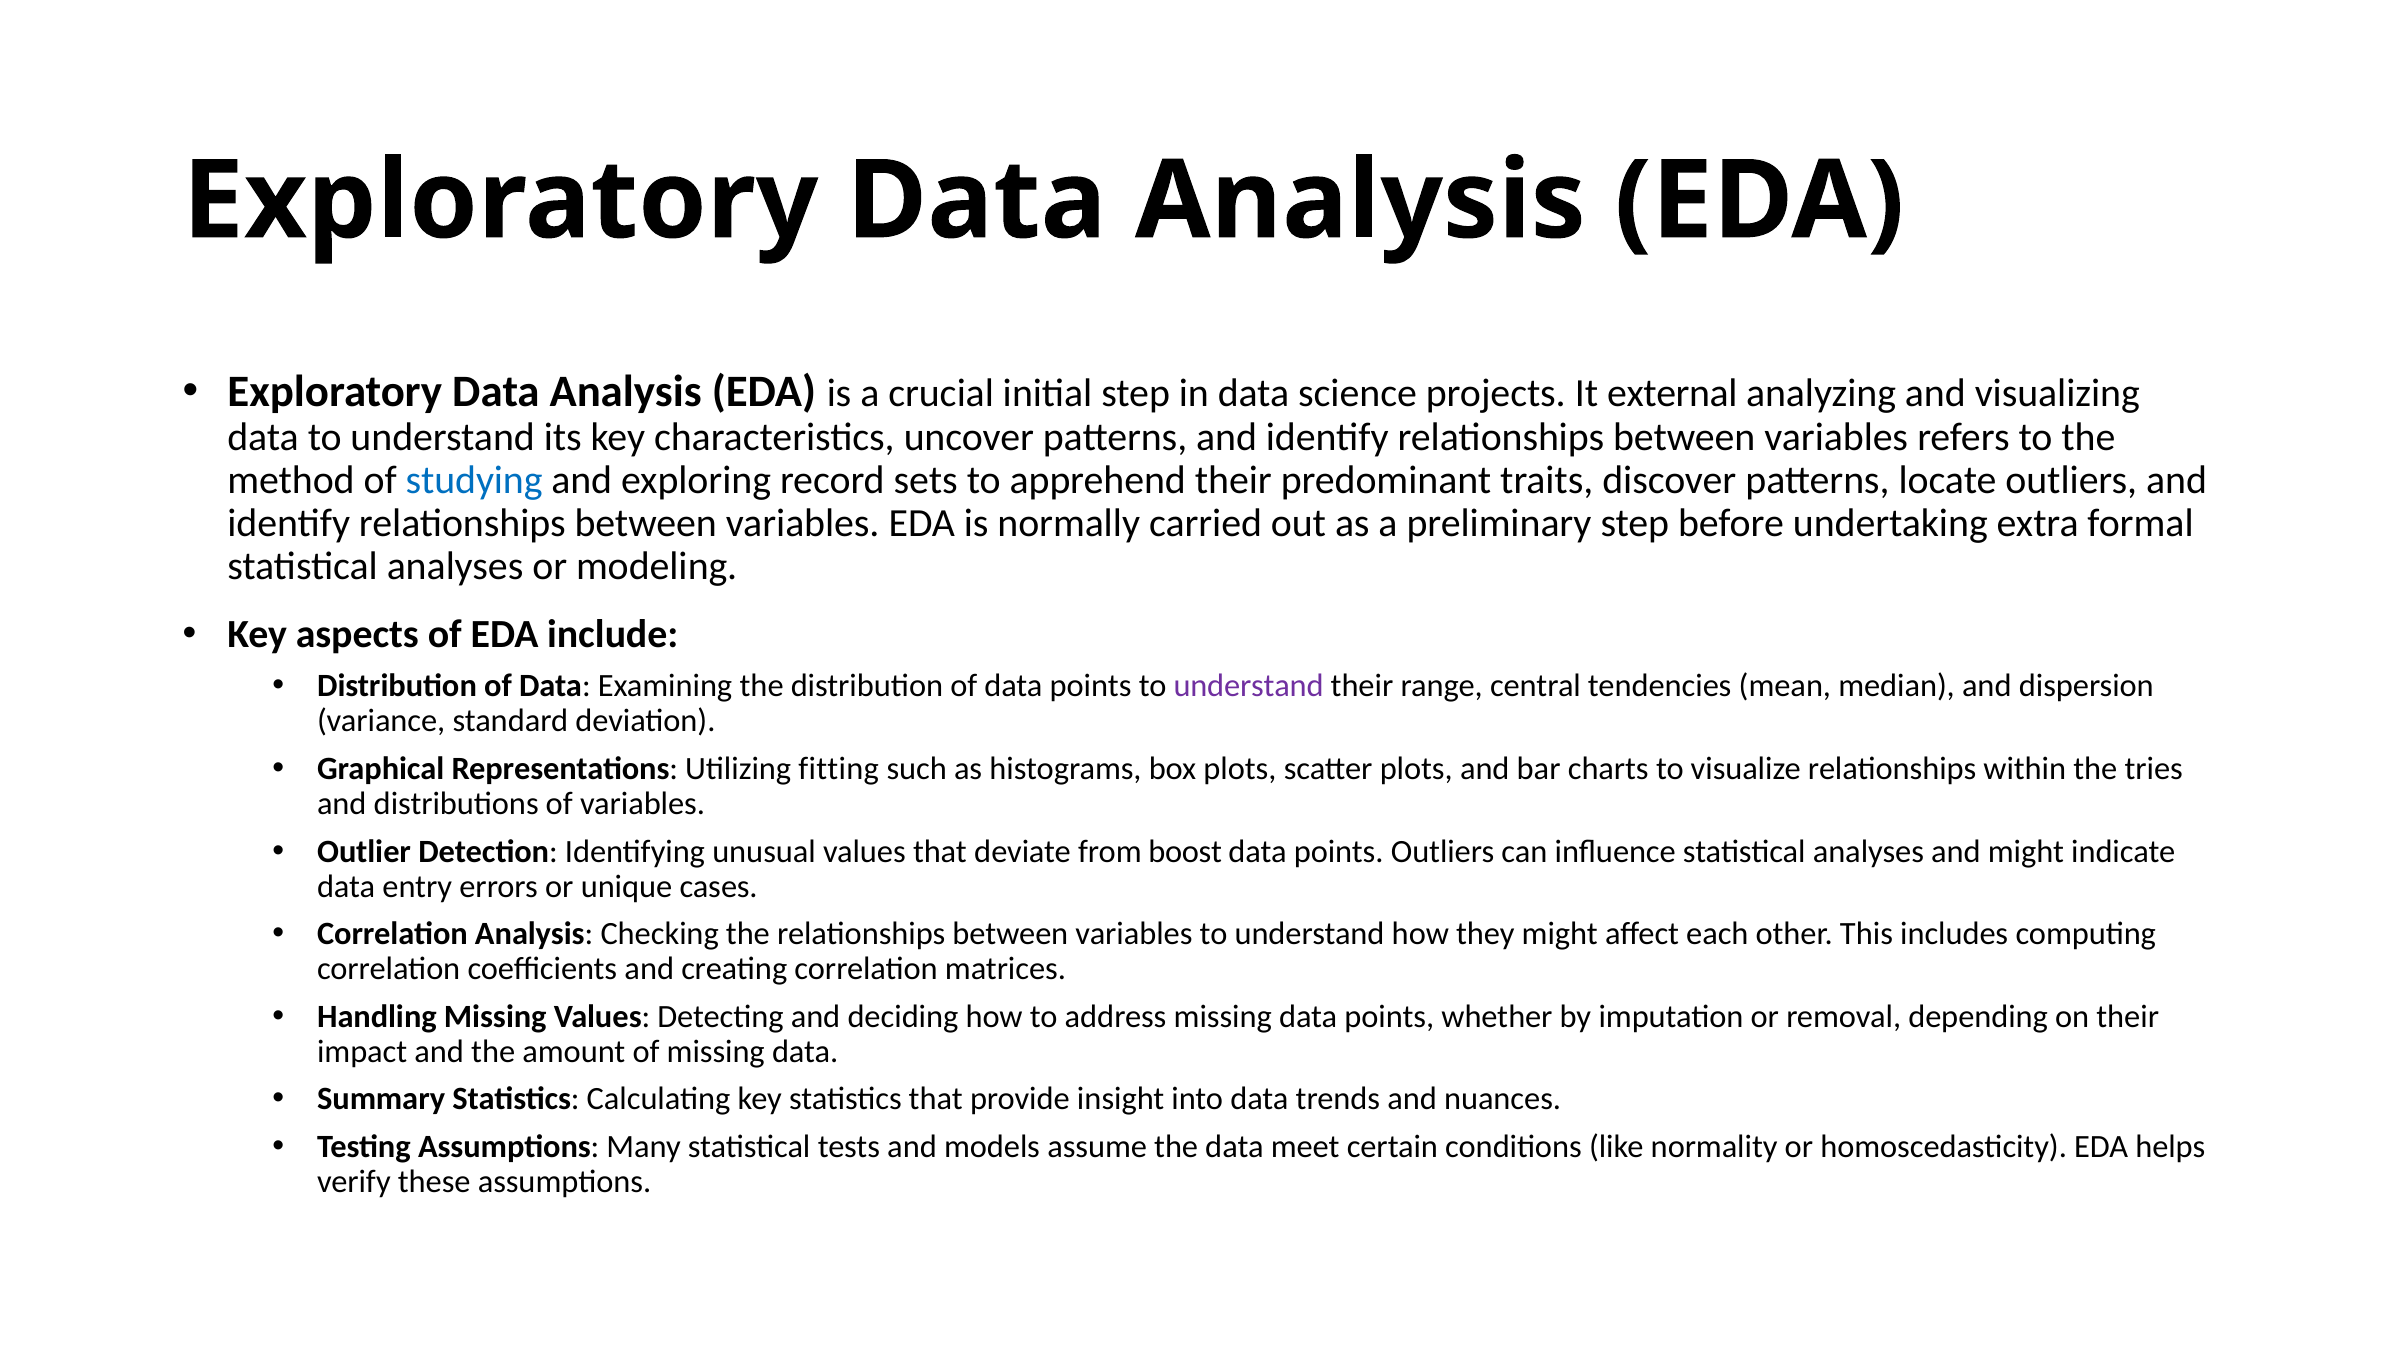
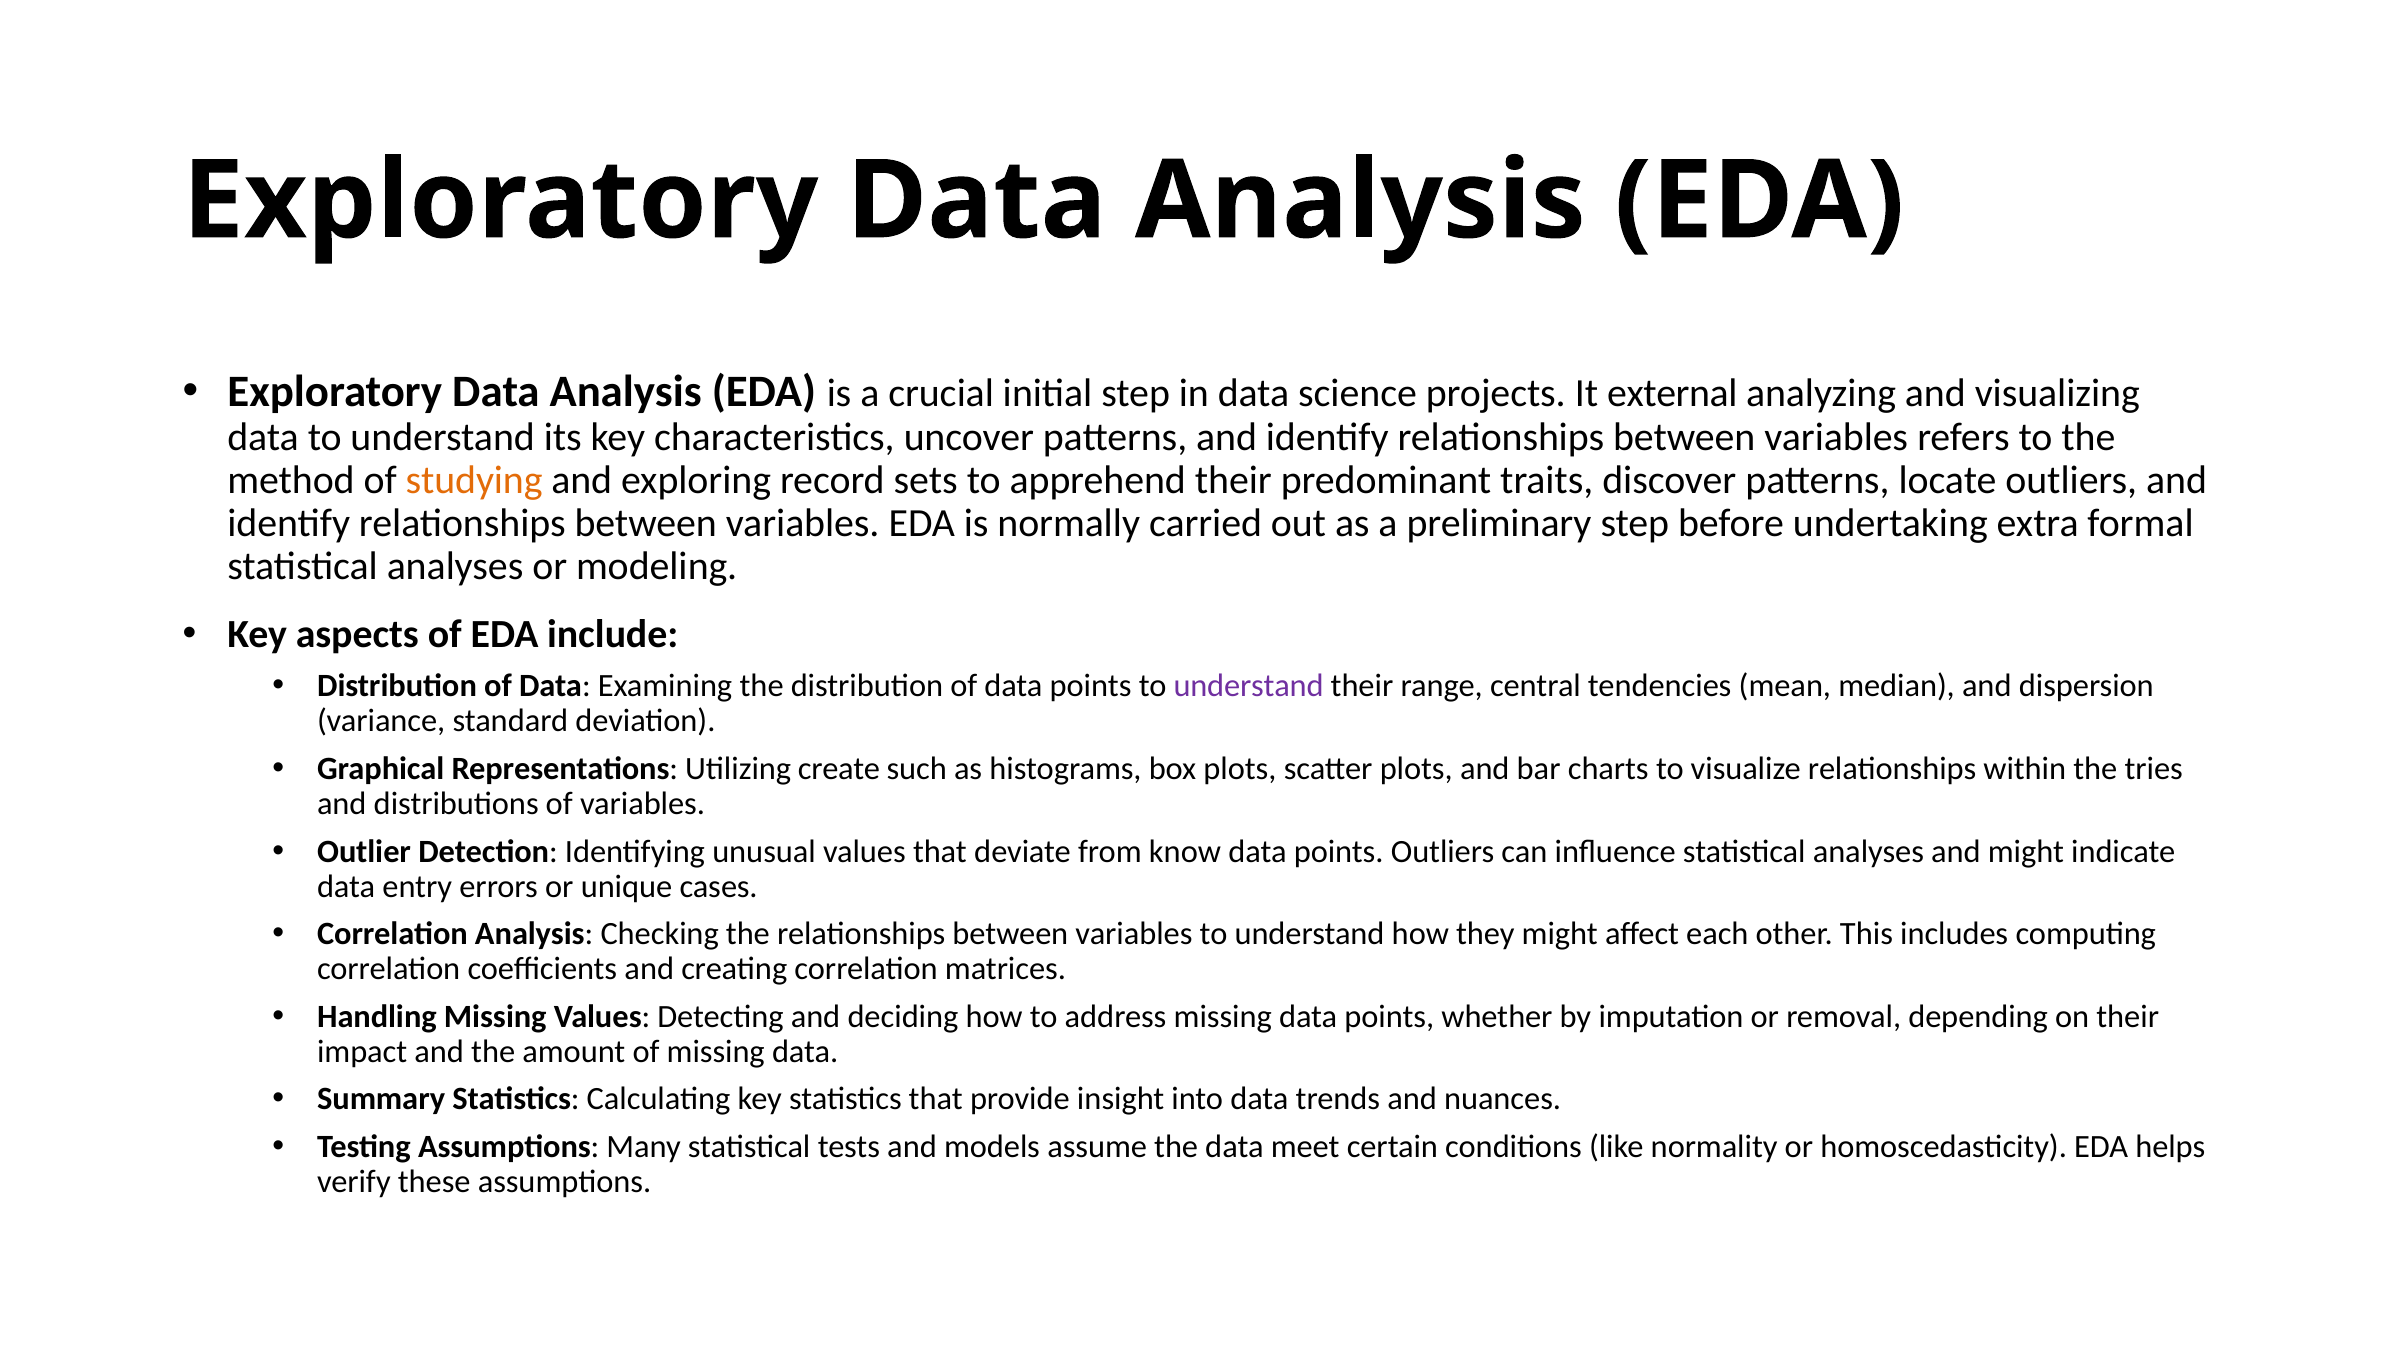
studying colour: blue -> orange (474, 480)
fitting: fitting -> create (839, 768)
boost: boost -> know (1185, 851)
